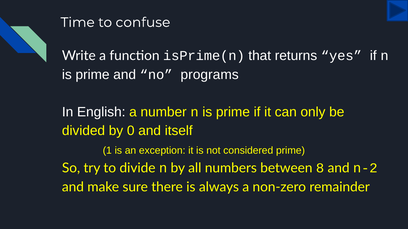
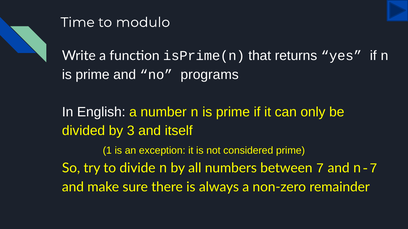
confuse: confuse -> modulo (143, 22)
0: 0 -> 3 (131, 131)
8: 8 -> 7 (320, 169)
n-2: n-2 -> n-7 (365, 169)
